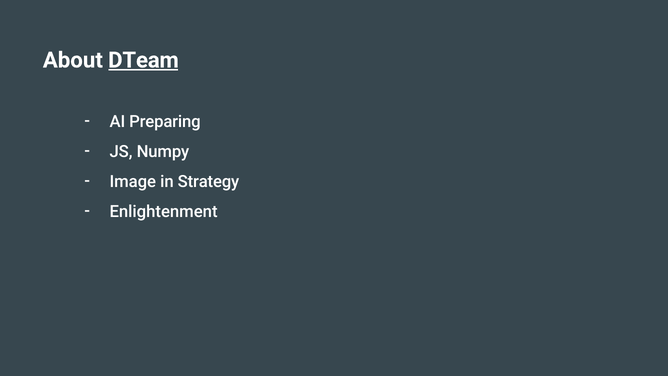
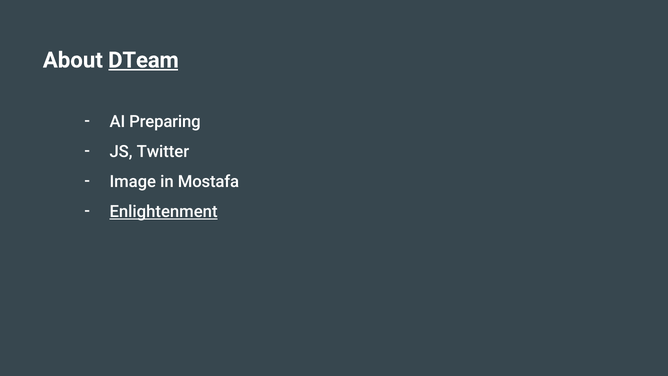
Numpy: Numpy -> Twitter (163, 152)
Strategy: Strategy -> Mostafa (208, 182)
Enlightenment underline: none -> present (164, 212)
